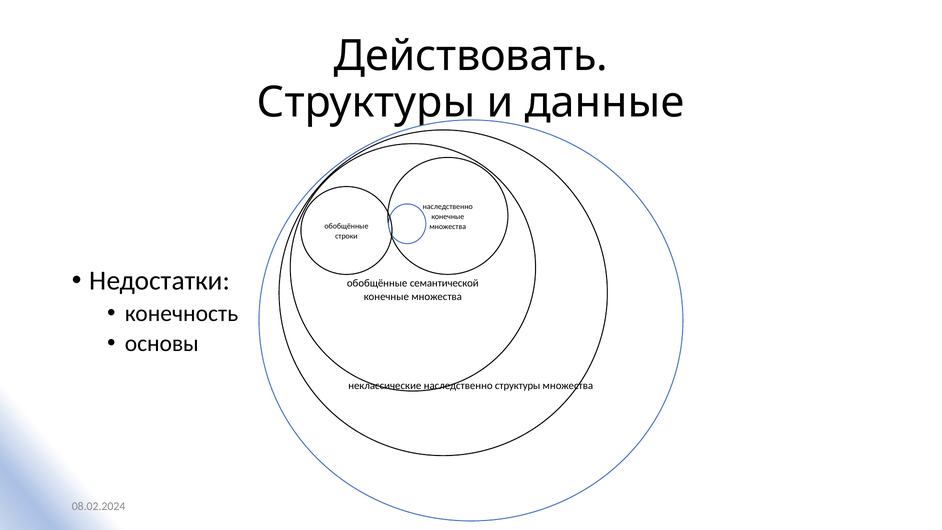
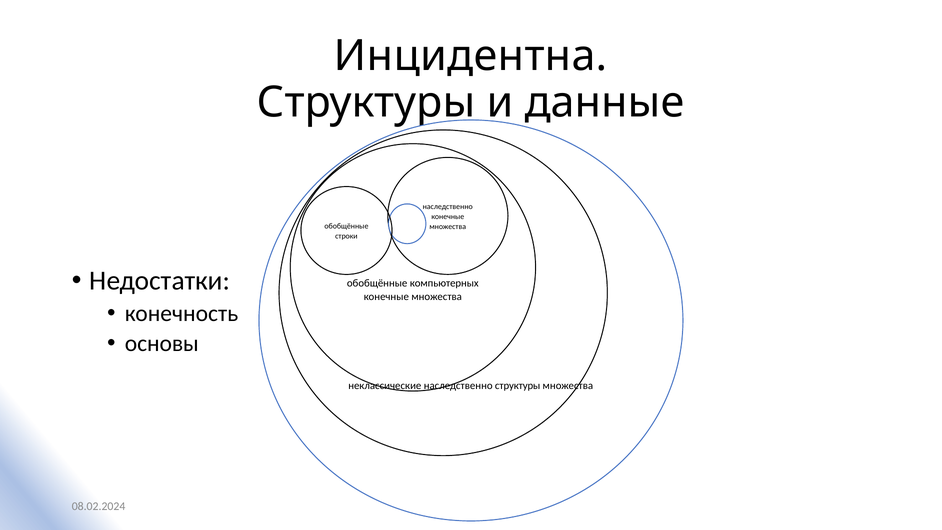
Действовать: Действовать -> Инцидентна (471, 56)
семантической: семантической -> компьютерных (444, 283)
